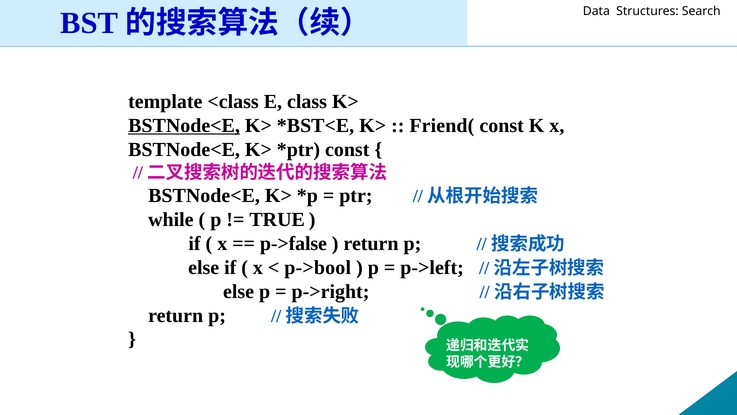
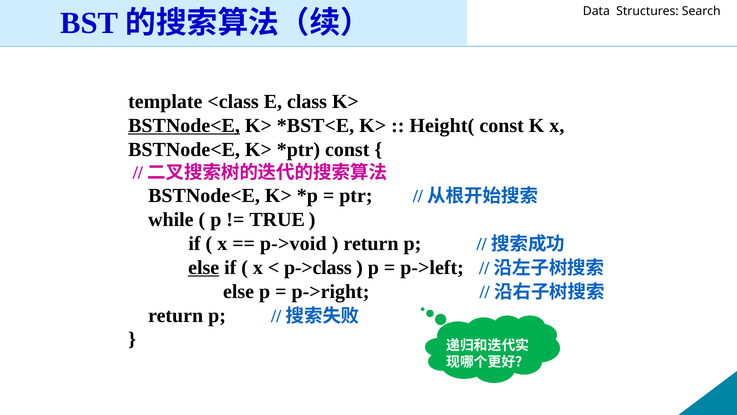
Friend(: Friend( -> Height( (442, 125)
p->false: p->false -> p->void (293, 243)
else underline: none -> present (204, 267)
p->bool: p->bool -> p->class (318, 267)
